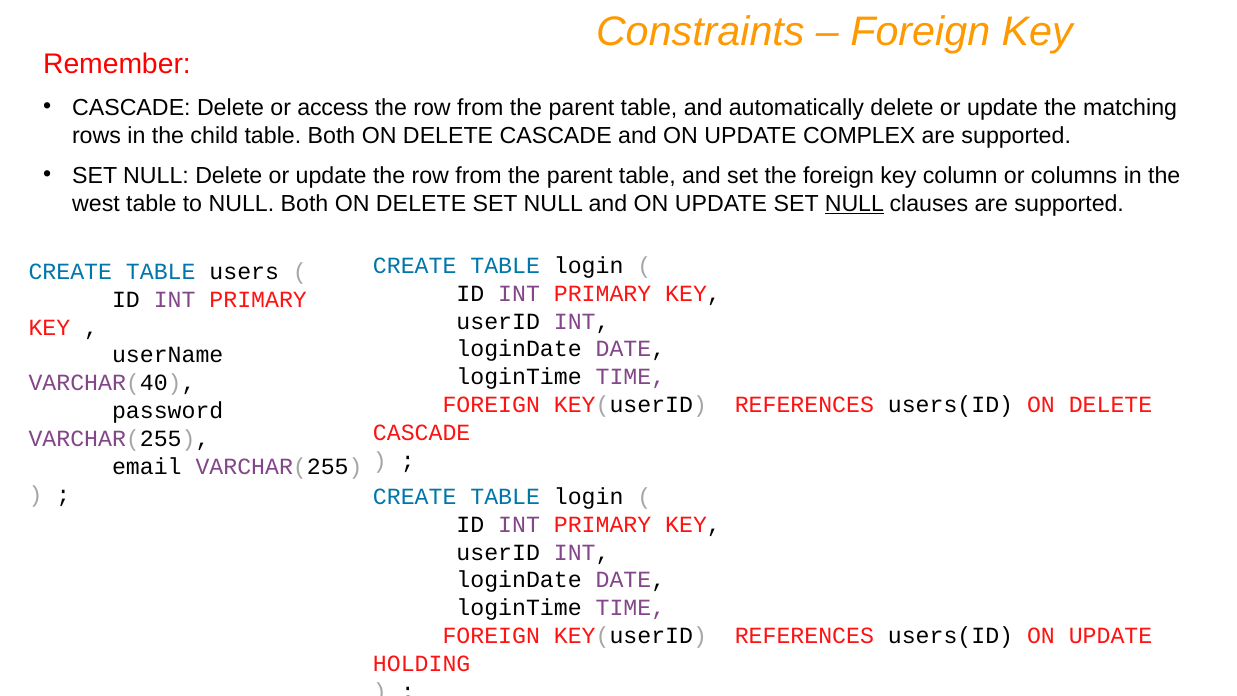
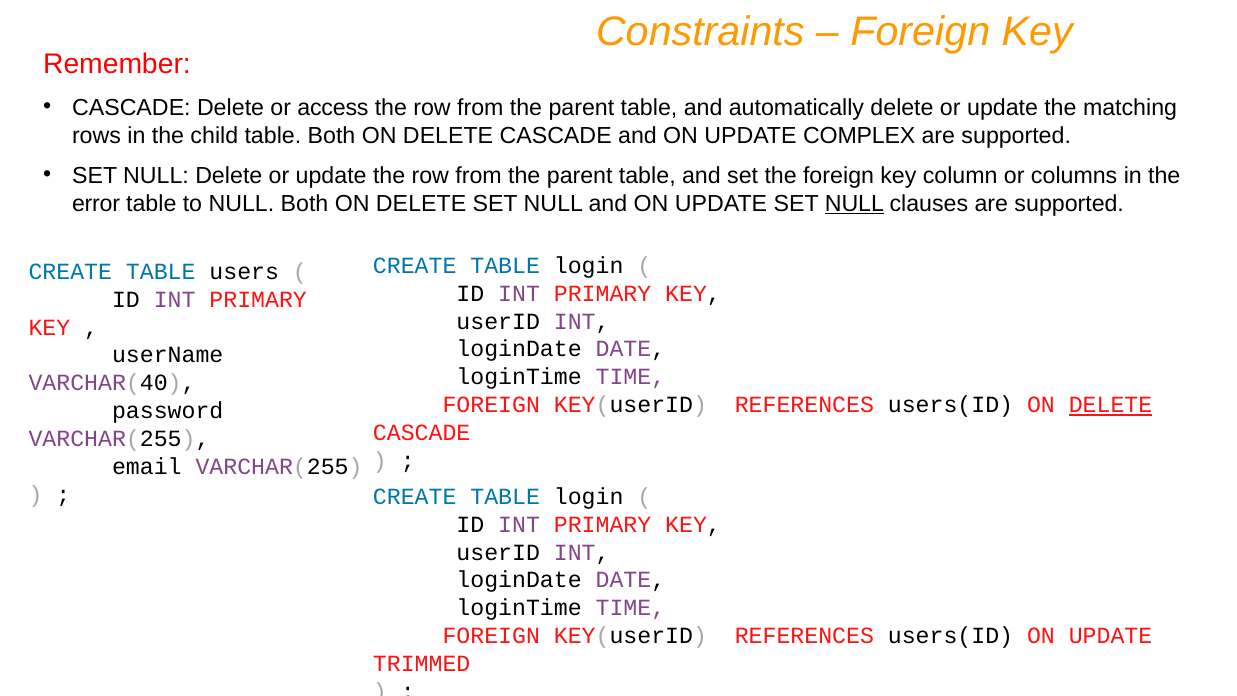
west: west -> error (96, 203)
DELETE underline: none -> present (1111, 405)
HOLDING: HOLDING -> TRIMMED (422, 664)
